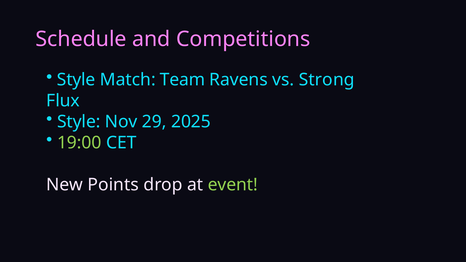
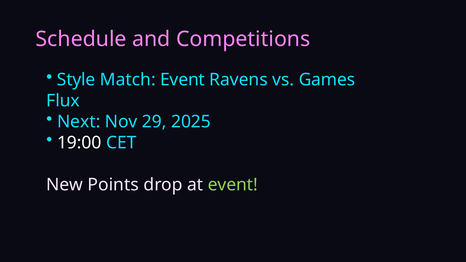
Match Team: Team -> Event (183, 80)
Strong: Strong -> Games (327, 80)
Style: Style -> Next (79, 122)
19:00 colour: light green -> white (79, 143)
